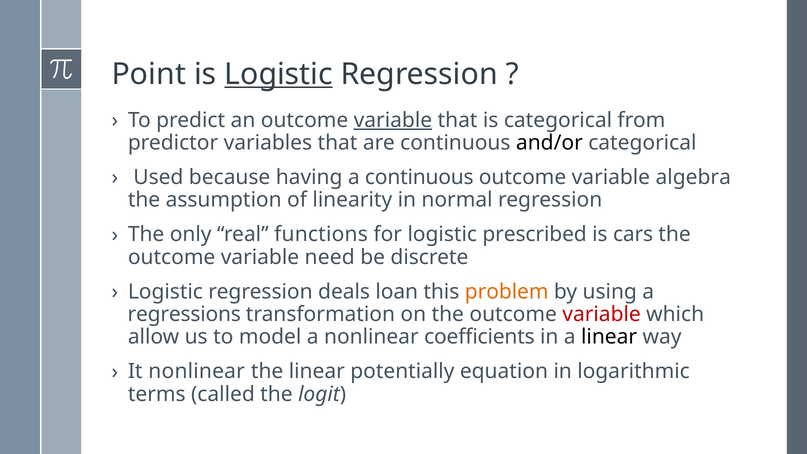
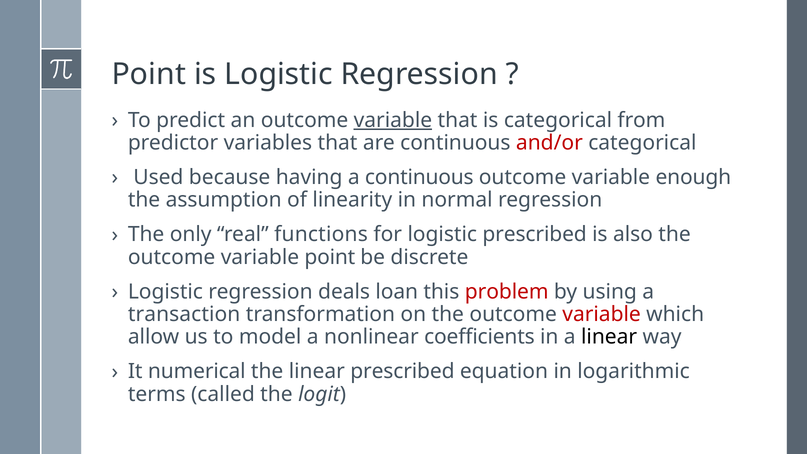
Logistic underline: present -> none (279, 74)
and/or colour: black -> red (549, 143)
algebra: algebra -> enough (693, 177)
cars: cars -> also (633, 235)
variable need: need -> point (330, 257)
problem colour: orange -> red (507, 292)
regressions: regressions -> transaction (184, 314)
It nonlinear: nonlinear -> numerical (197, 372)
linear potentially: potentially -> prescribed (402, 372)
